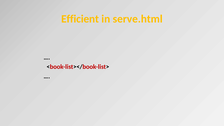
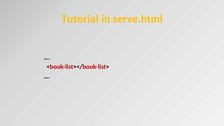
Efficient: Efficient -> Tutorial (80, 19)
